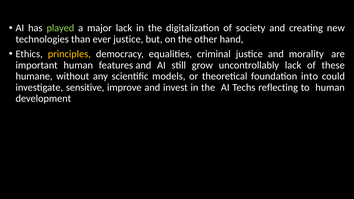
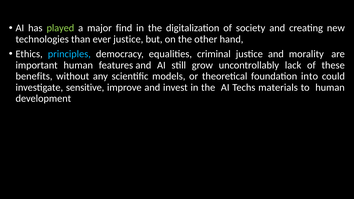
major lack: lack -> find (124, 28)
principles colour: yellow -> light blue (69, 54)
humane: humane -> benefits (34, 76)
reflecting: reflecting -> materials (278, 87)
